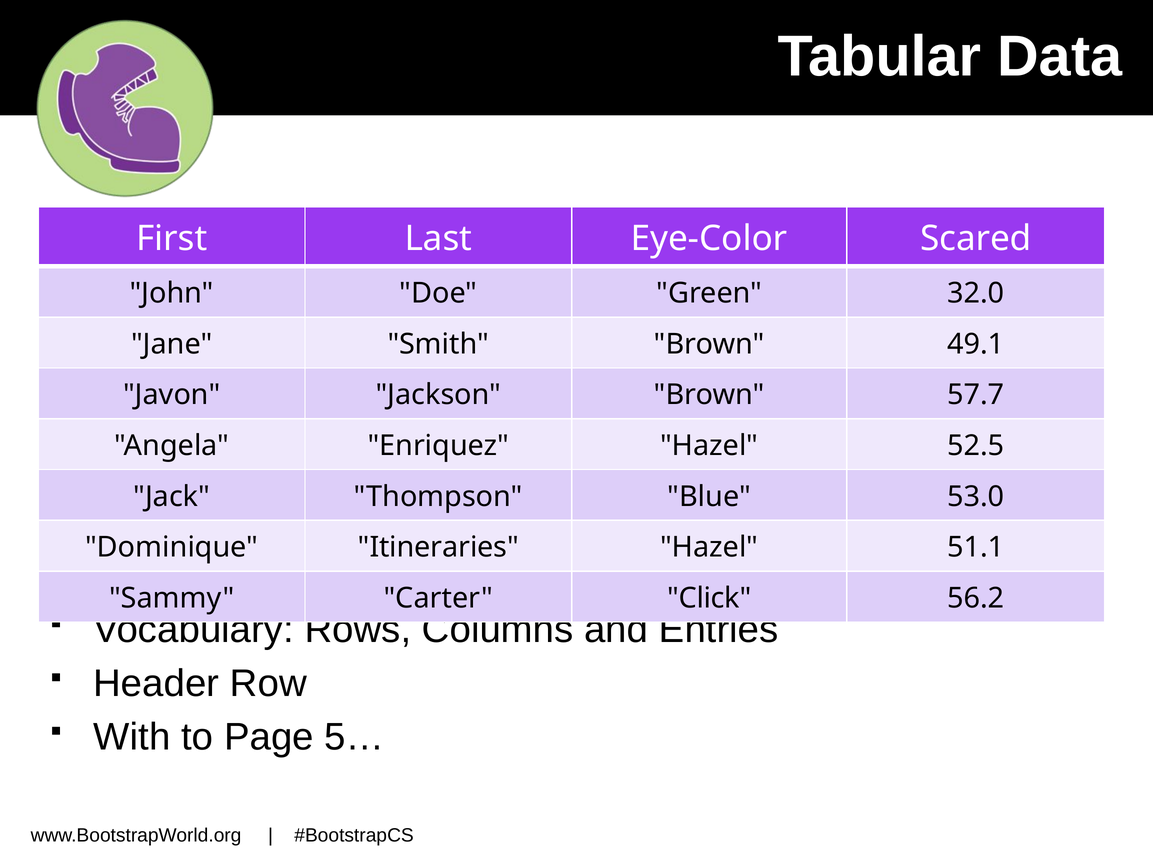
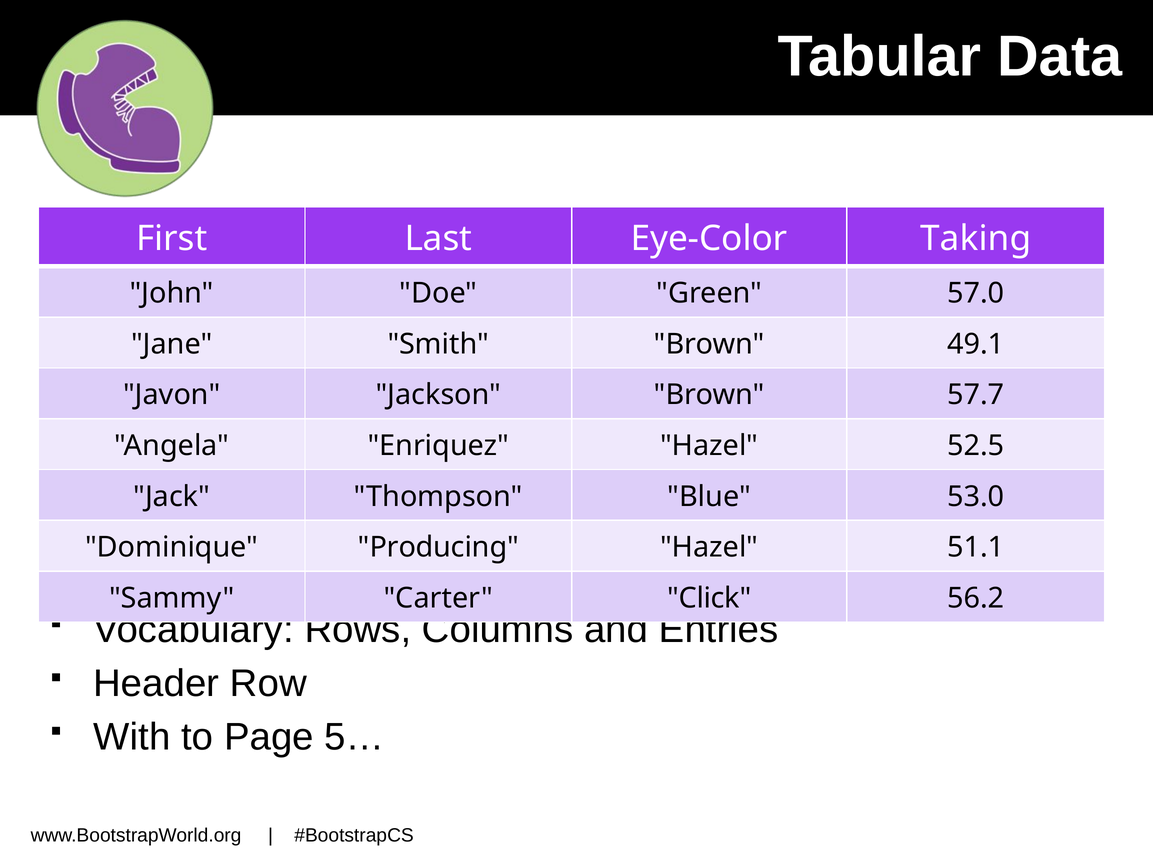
Scared: Scared -> Taking (976, 238)
32.0: 32.0 -> 57.0 (976, 293)
Dominique Itineraries: Itineraries -> Producing (438, 547)
